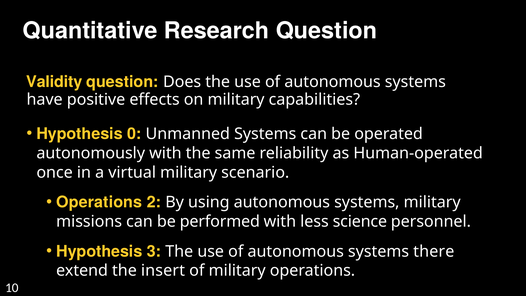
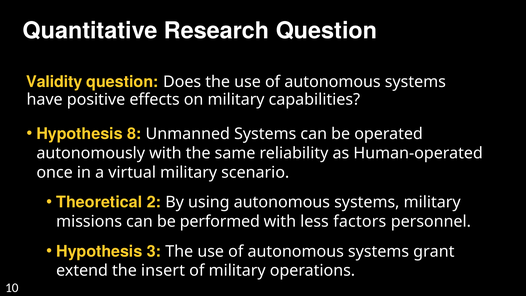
0: 0 -> 8 (134, 134)
Operations: Operations -> Theoretical (99, 202)
science: science -> factors (360, 221)
there: there -> grant (434, 251)
